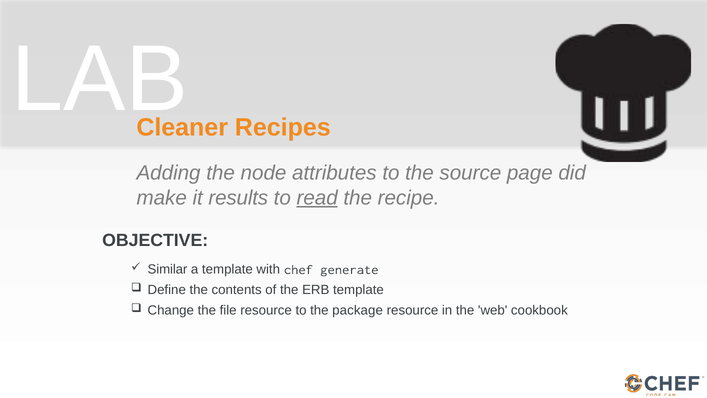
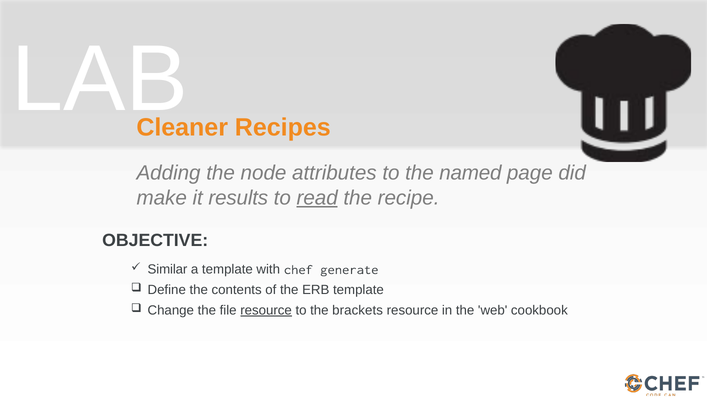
source: source -> named (470, 173)
resource underline: none -> present (266, 310)
package: package -> brackets (358, 310)
